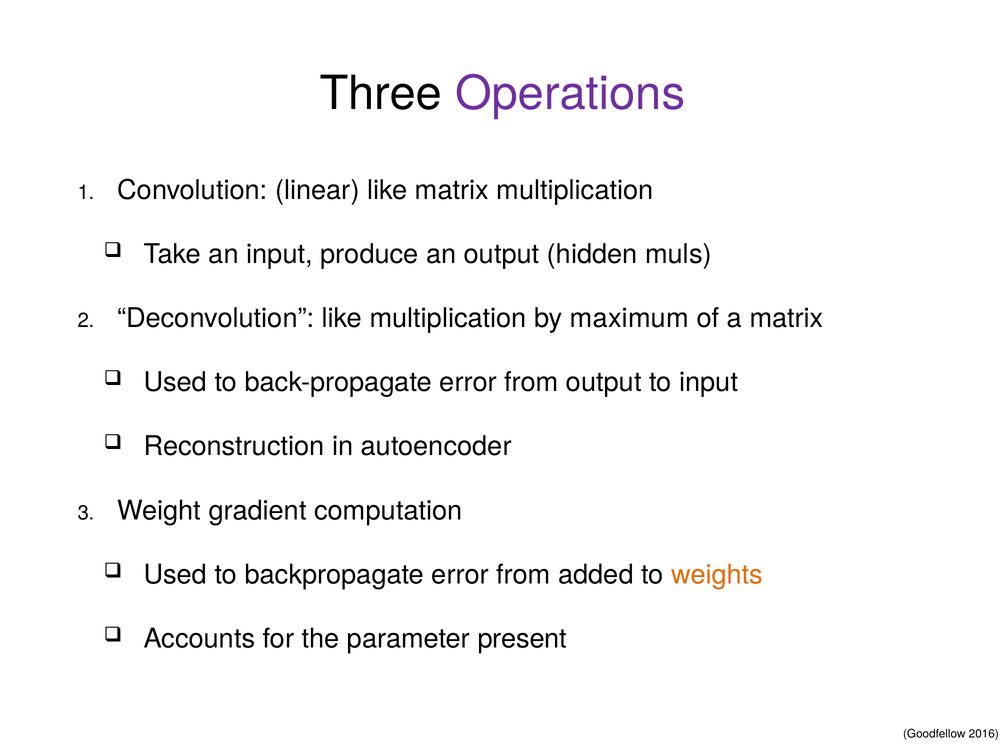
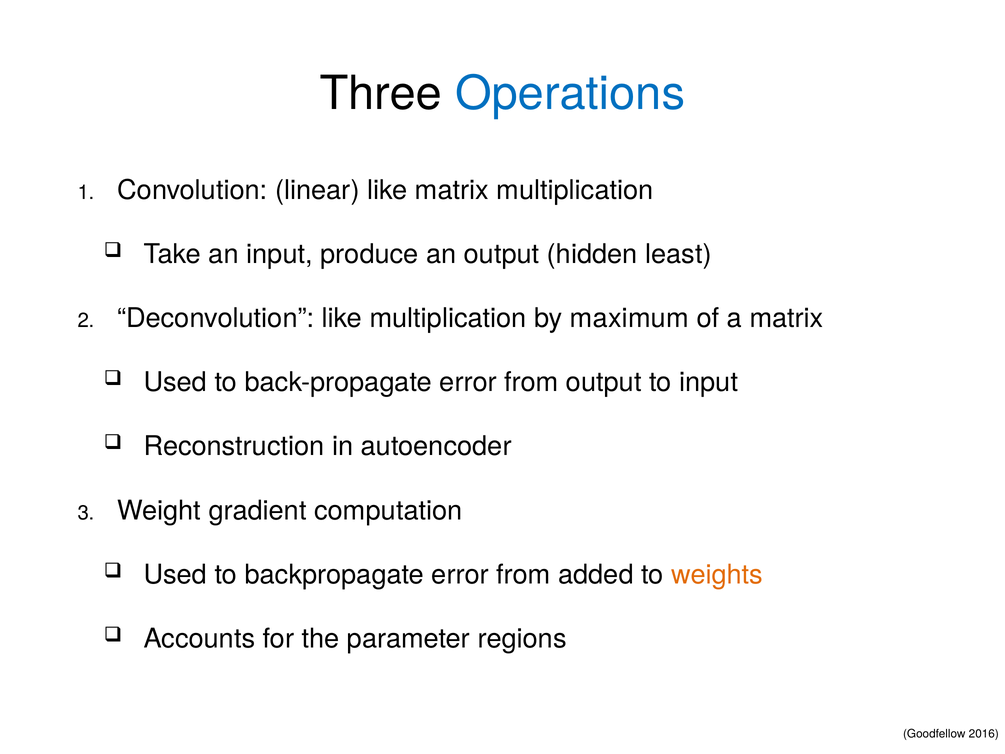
Operations colour: purple -> blue (570, 94)
muls: muls -> least (678, 254)
present: present -> regions (522, 639)
